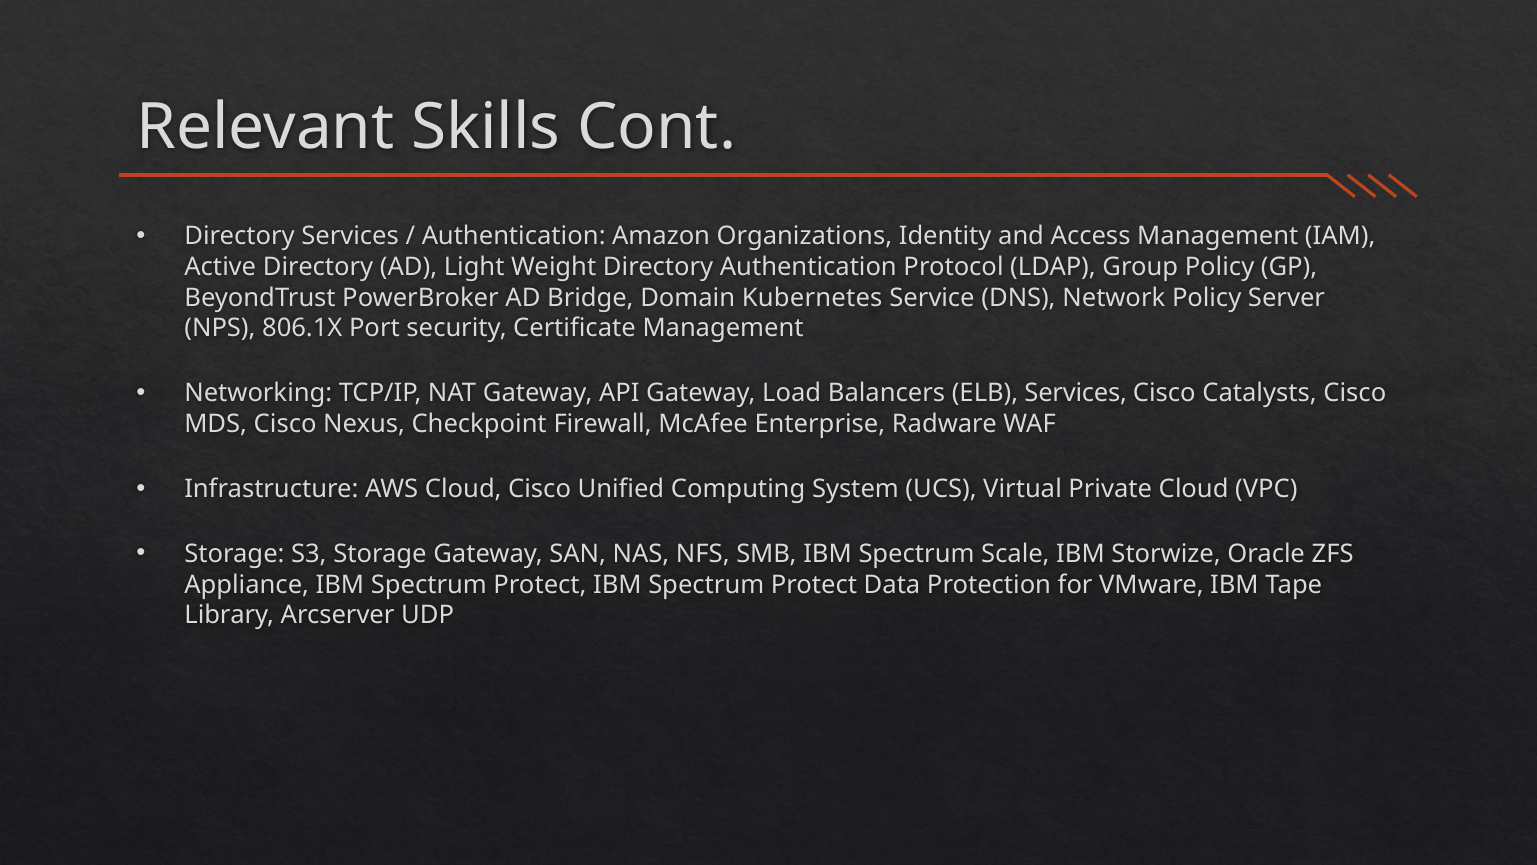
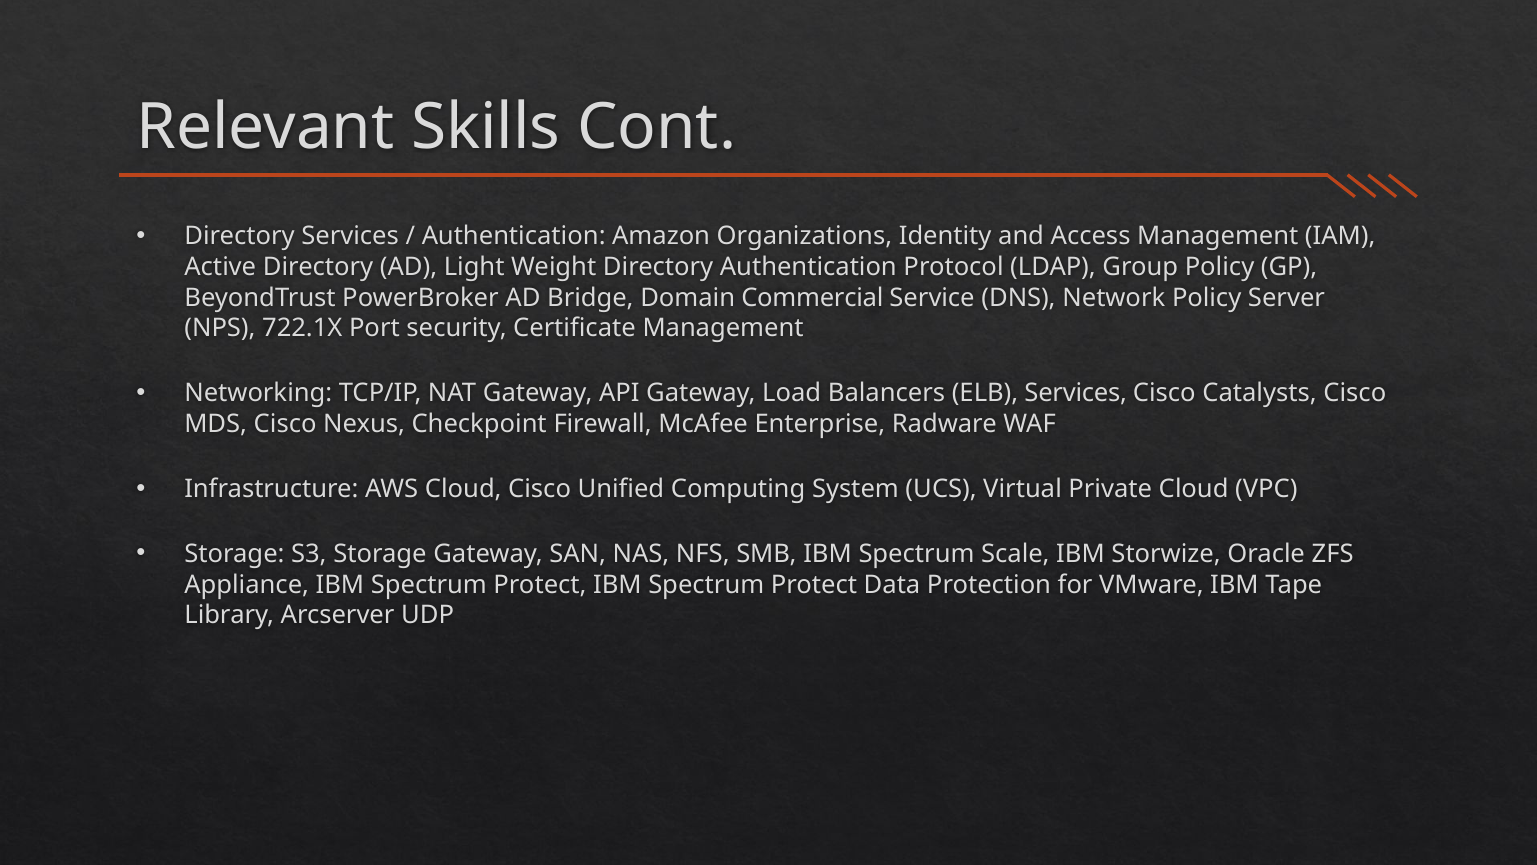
Kubernetes: Kubernetes -> Commercial (812, 298)
806.1X: 806.1X -> 722.1X (302, 328)
